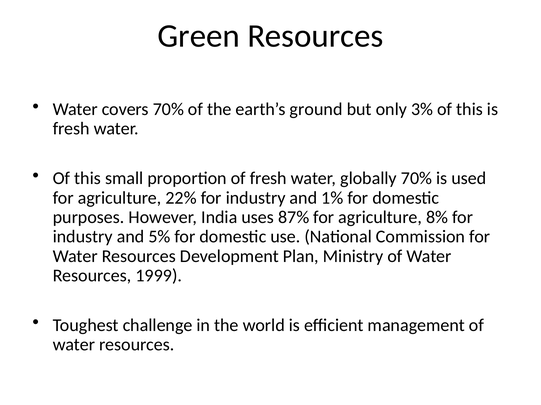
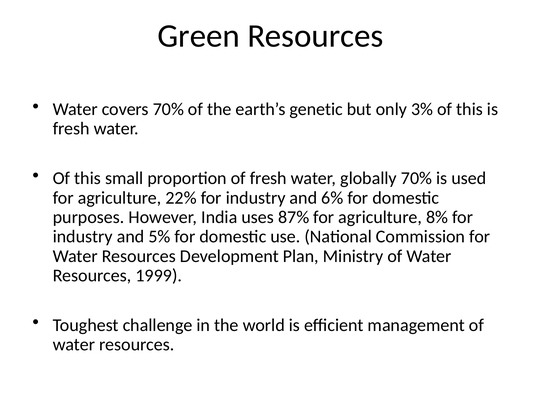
ground: ground -> genetic (316, 109)
1%: 1% -> 6% (332, 198)
